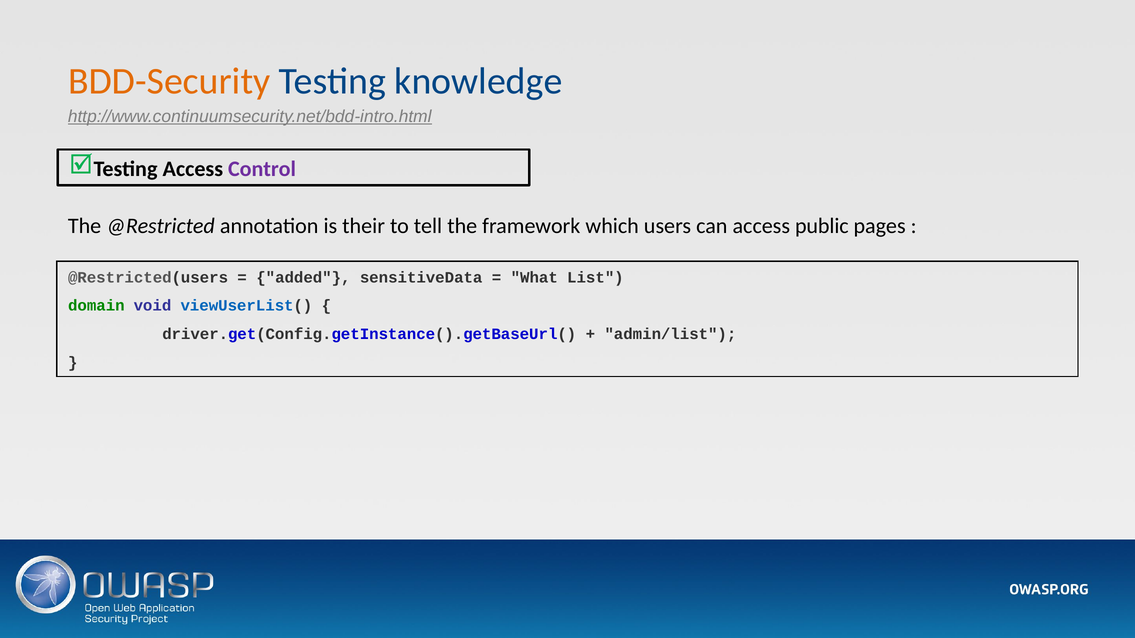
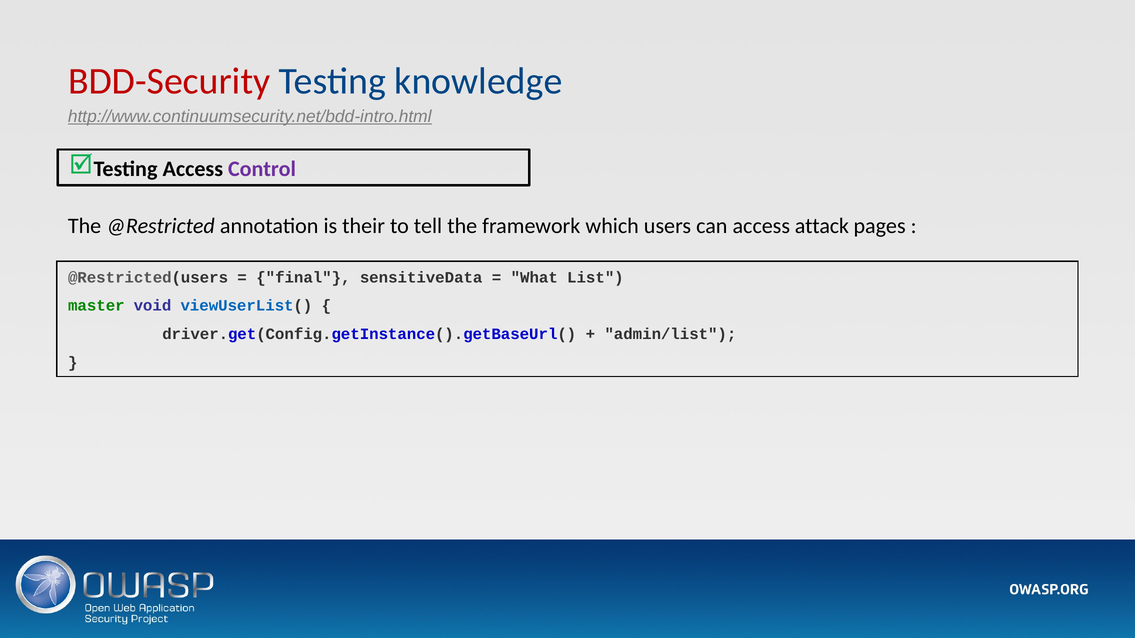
BDD-Security colour: orange -> red (169, 81)
public: public -> attack (822, 226)
added: added -> final (303, 278)
domain: domain -> master (96, 306)
